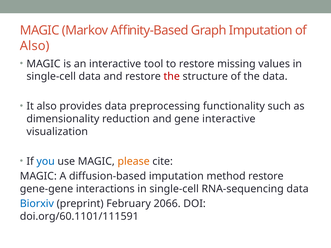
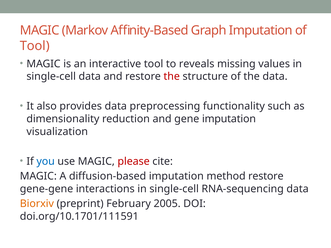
Also: Also -> Tool (35, 46)
to restore: restore -> reveals (197, 64)
gene interactive: interactive -> imputation (229, 119)
please colour: orange -> red (134, 161)
Biorxiv colour: blue -> orange (37, 204)
2066: 2066 -> 2005 (167, 204)
doi.org/60.1101/111591: doi.org/60.1101/111591 -> doi.org/10.1701/111591 (79, 217)
